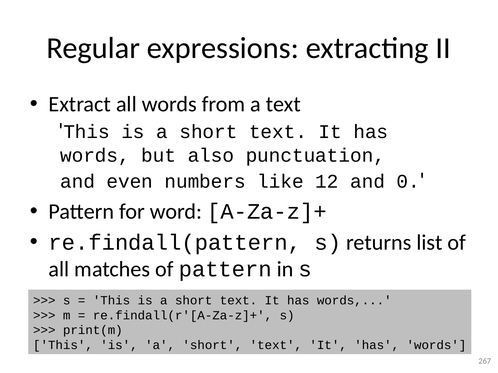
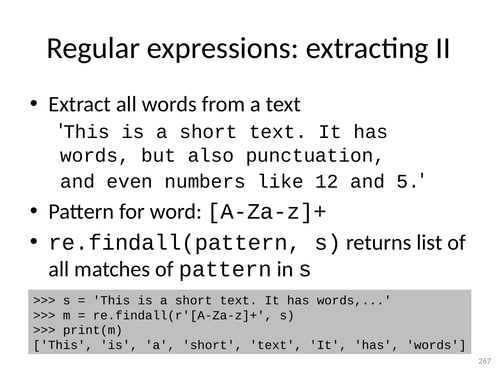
0: 0 -> 5 (408, 182)
